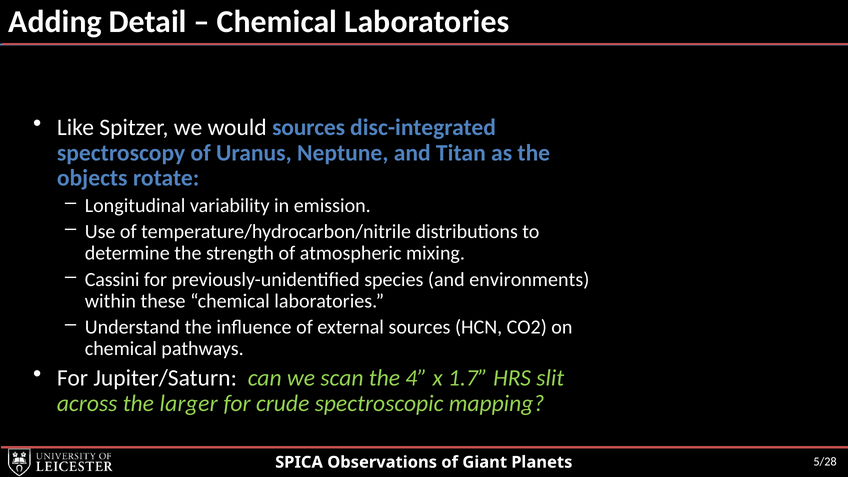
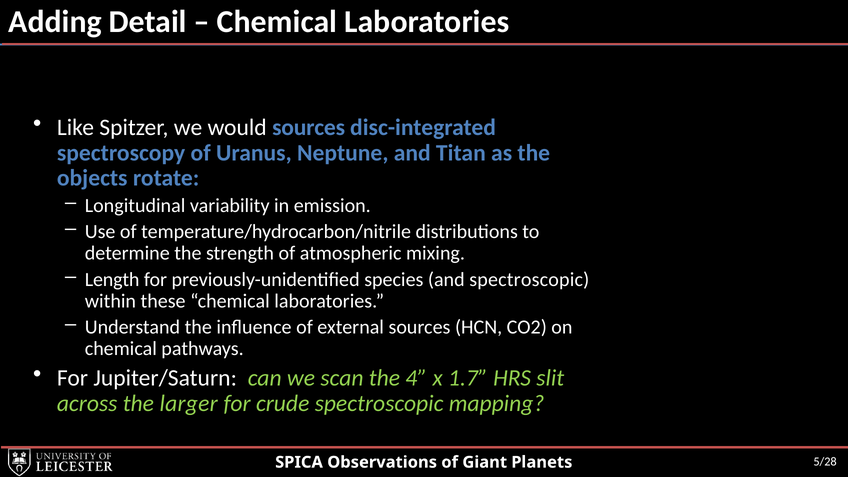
Cassini: Cassini -> Length (112, 279)
and environments: environments -> spectroscopic (529, 279)
